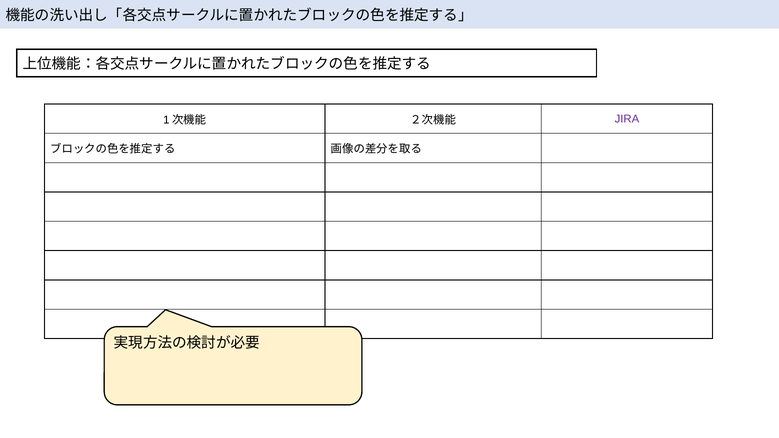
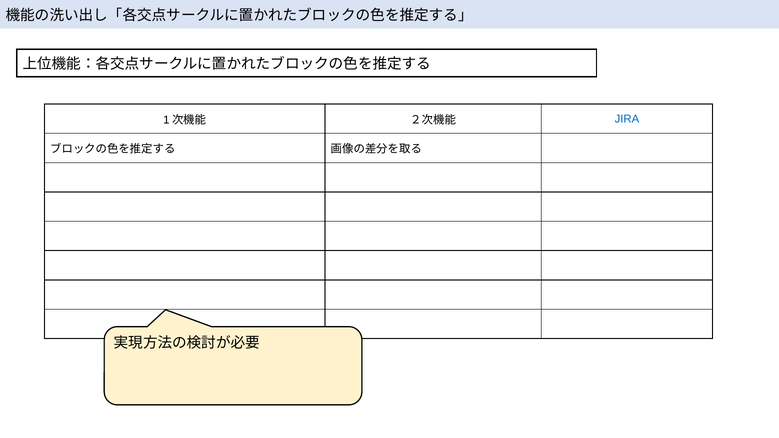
JIRA colour: purple -> blue (627, 119)
